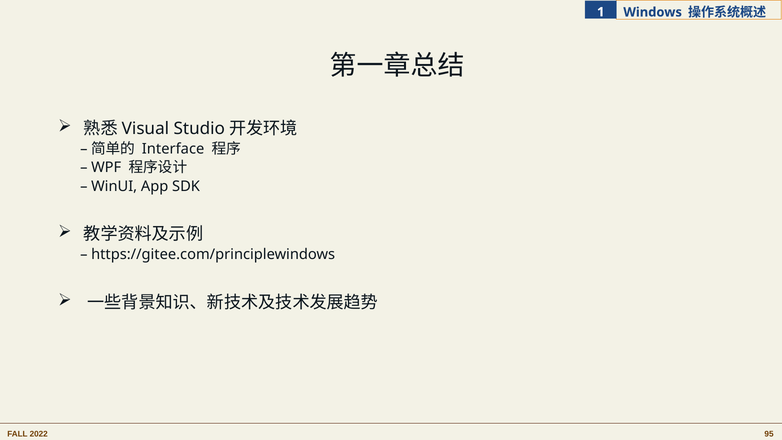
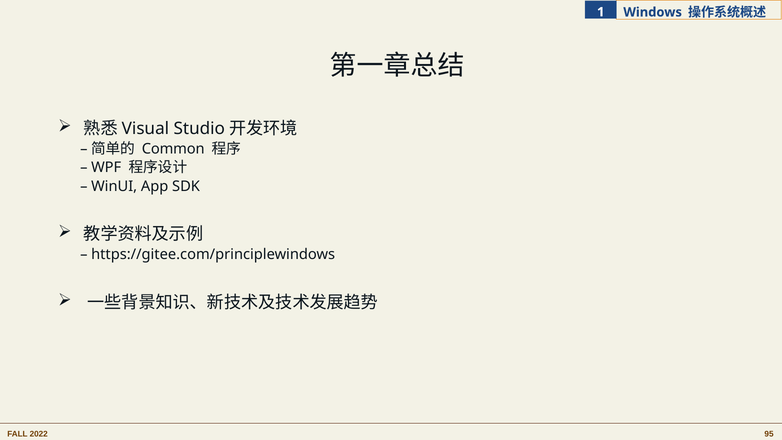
Interface: Interface -> Common (173, 149)
